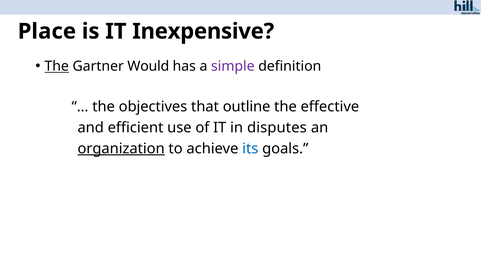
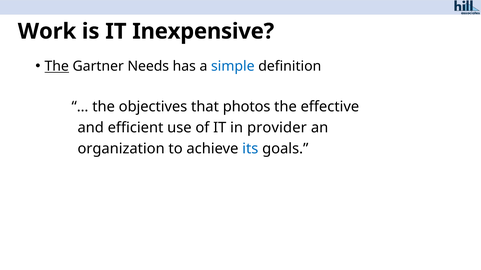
Place: Place -> Work (47, 31)
Would: Would -> Needs (148, 66)
simple colour: purple -> blue (233, 66)
outline: outline -> photos (247, 107)
disputes: disputes -> provider (277, 128)
organization underline: present -> none (121, 149)
